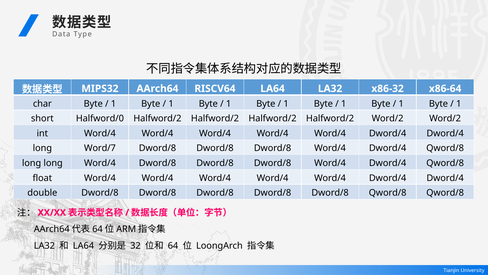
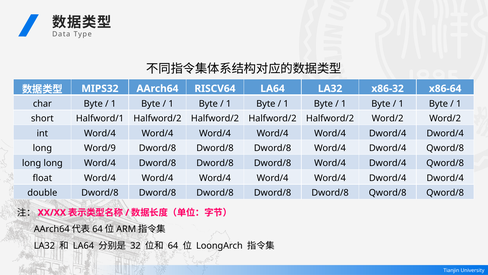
Halfword/0: Halfword/0 -> Halfword/1 (100, 118)
Word/7: Word/7 -> Word/9 (100, 148)
